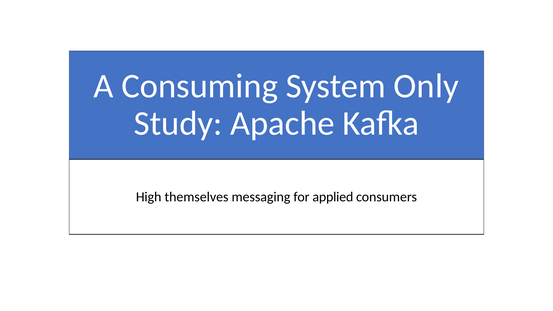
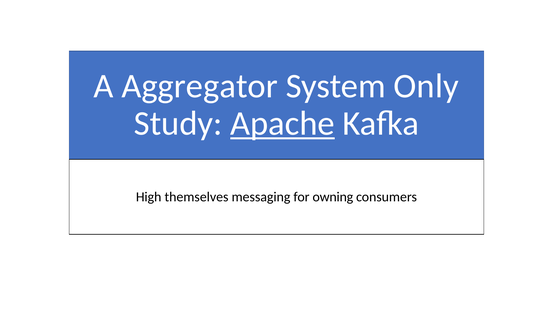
Consuming: Consuming -> Aggregator (200, 86)
Apache underline: none -> present (282, 123)
applied: applied -> owning (333, 197)
